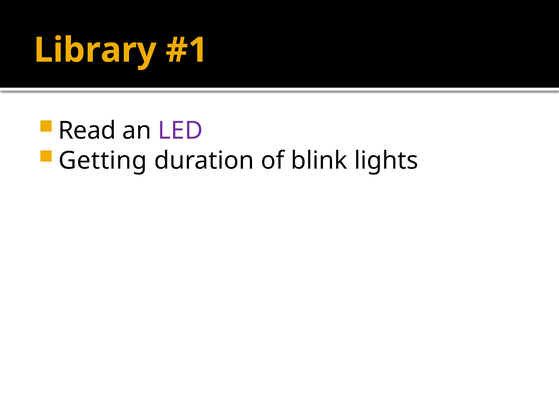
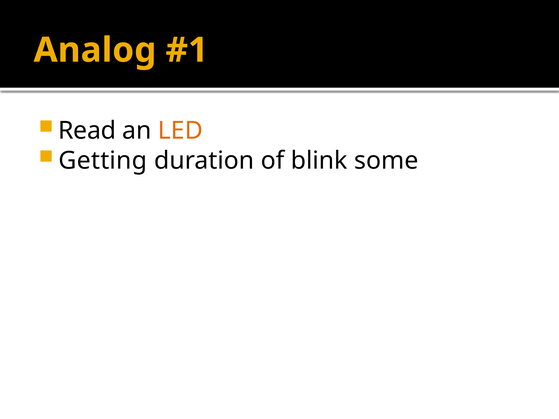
Library: Library -> Analog (95, 50)
LED colour: purple -> orange (180, 131)
lights: lights -> some (386, 161)
